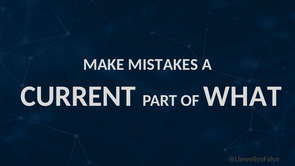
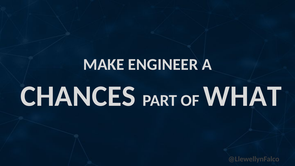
MISTAKES: MISTAKES -> ENGINEER (163, 64)
CURRENT: CURRENT -> CHANCES (78, 96)
